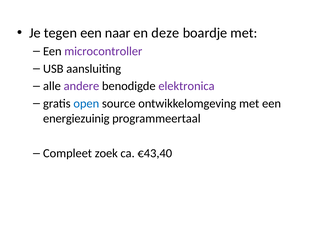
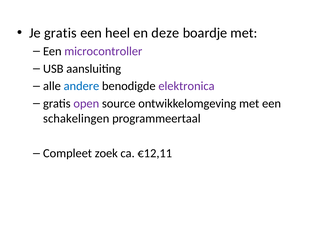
Je tegen: tegen -> gratis (60, 33)
naar: naar -> heel (118, 33)
andere colour: purple -> blue (81, 86)
open colour: blue -> purple (86, 104)
energiezuinig: energiezuinig -> schakelingen (76, 118)
€43,40: €43,40 -> €12,11 (155, 153)
